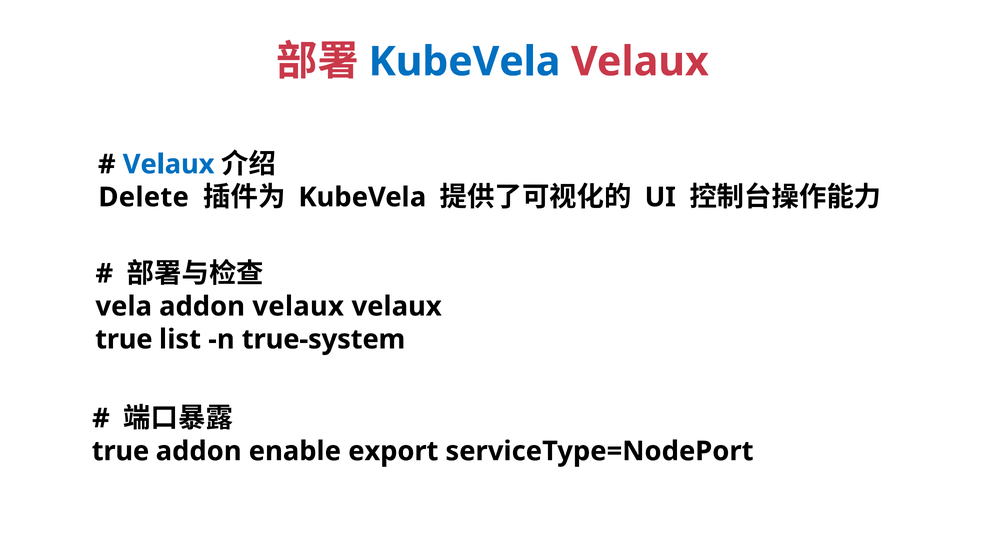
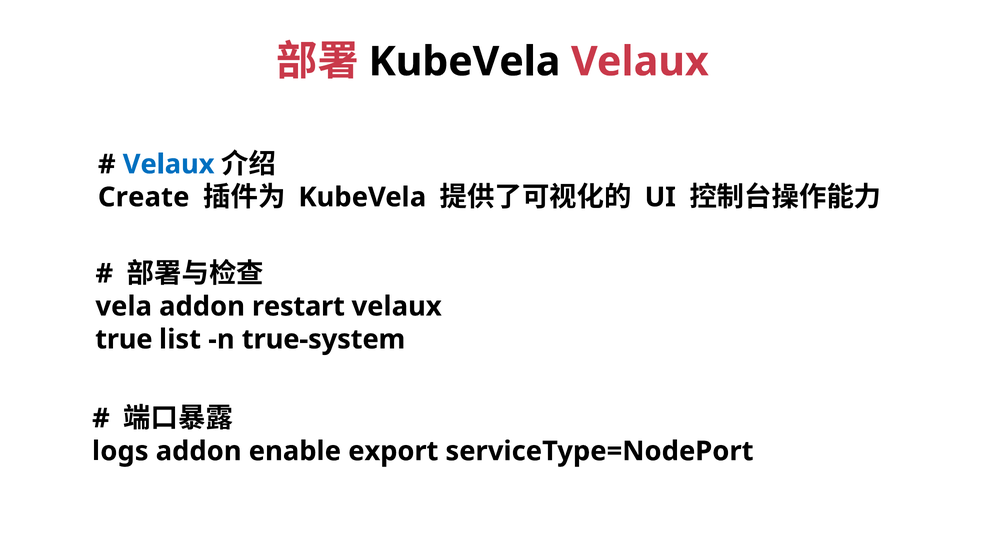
KubeVela colour: blue -> black (464, 62)
Delete: Delete -> Create (144, 197)
addon velaux: velaux -> restart (298, 306)
true: true -> logs (120, 451)
